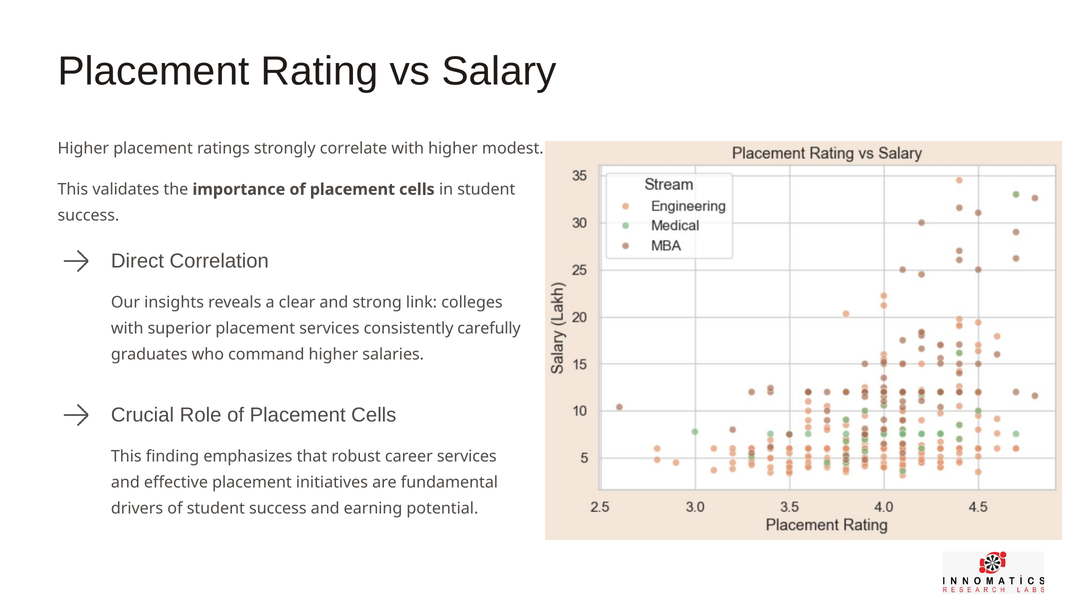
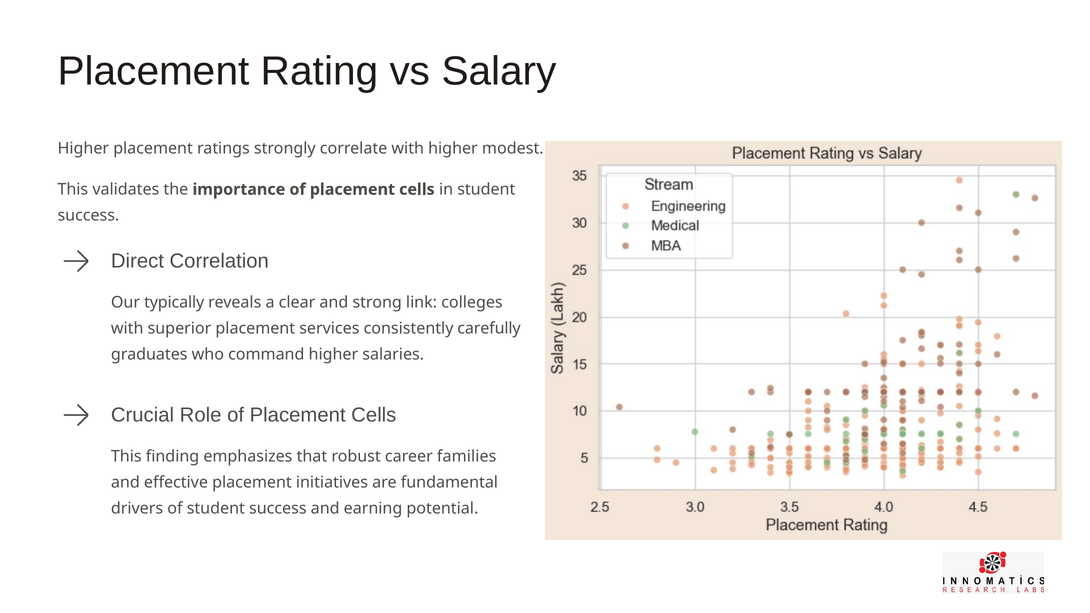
insights: insights -> typically (174, 303)
career services: services -> families (467, 457)
